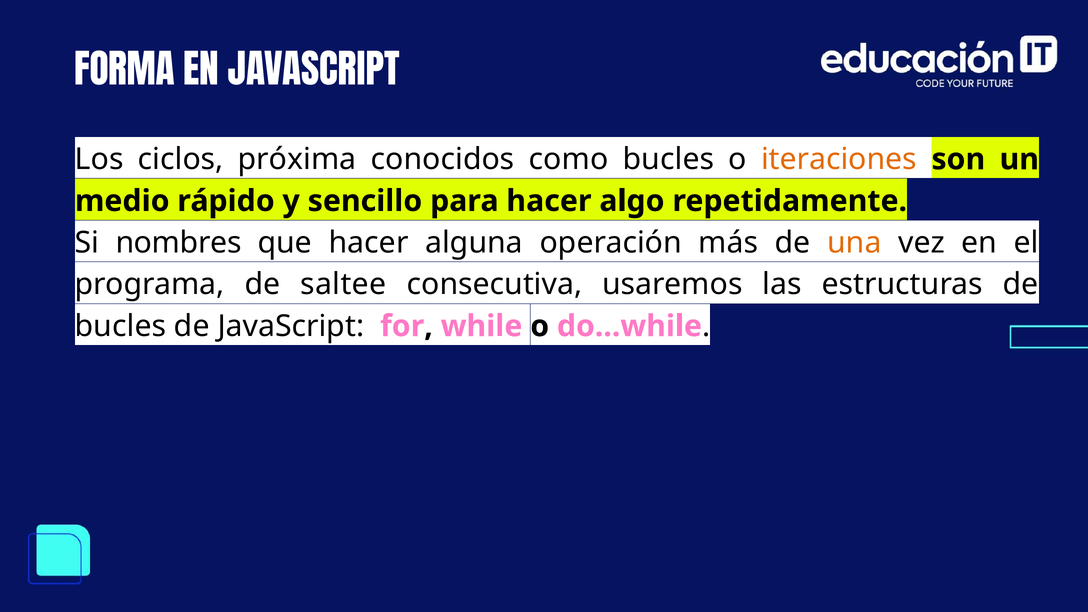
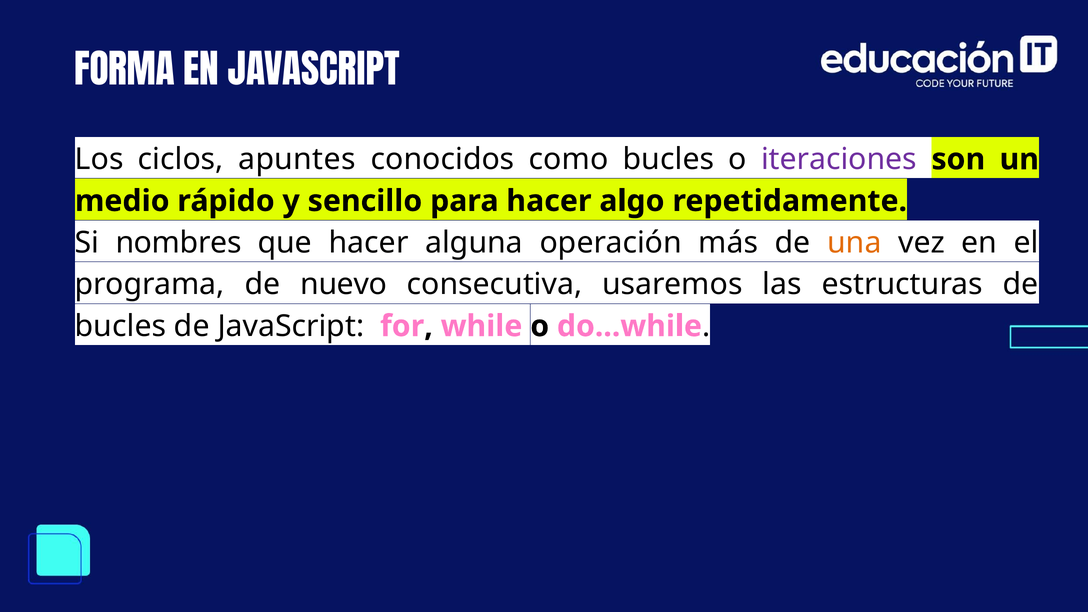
próxima: próxima -> apuntes (297, 159)
iteraciones colour: orange -> purple (839, 159)
saltee: saltee -> nuevo (344, 284)
